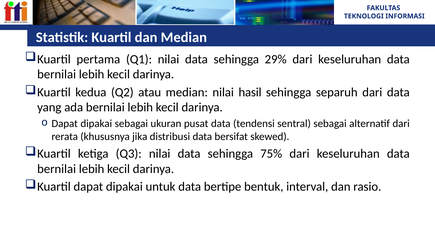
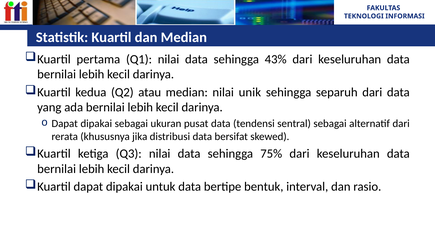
29%: 29% -> 43% (276, 59)
hasil: hasil -> unik (250, 92)
